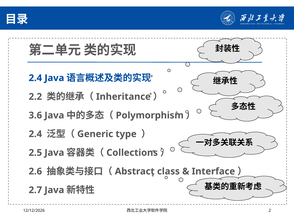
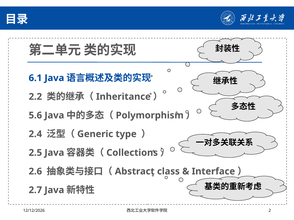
2.4: 2.4 -> 6.1 (35, 78)
3.6: 3.6 -> 5.6 (35, 116)
